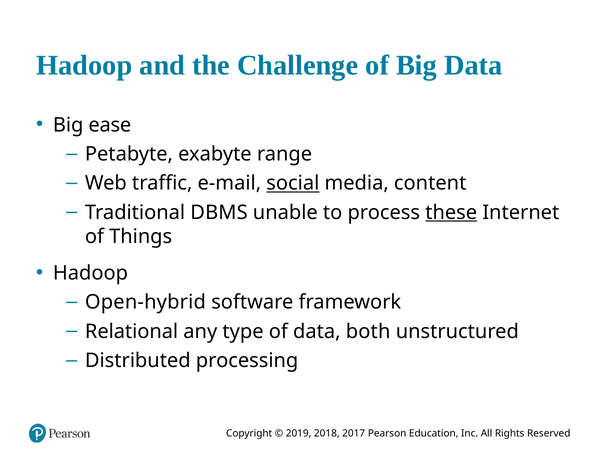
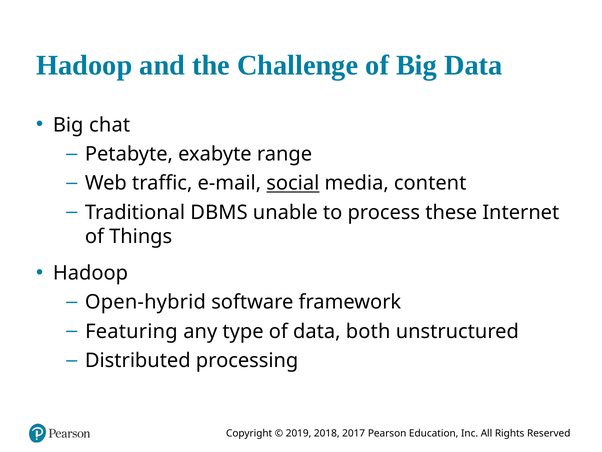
ease: ease -> chat (110, 125)
these underline: present -> none (451, 212)
Relational: Relational -> Featuring (131, 331)
